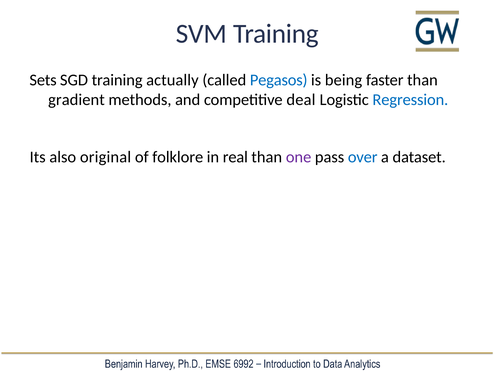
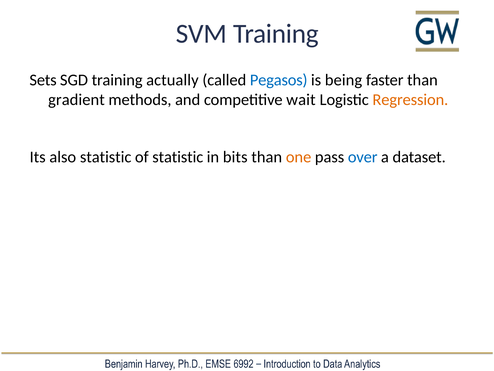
deal: deal -> wait (301, 100)
Regression colour: blue -> orange (410, 100)
also original: original -> statistic (106, 157)
of folklore: folklore -> statistic (178, 157)
real: real -> bits (235, 157)
one colour: purple -> orange (299, 157)
